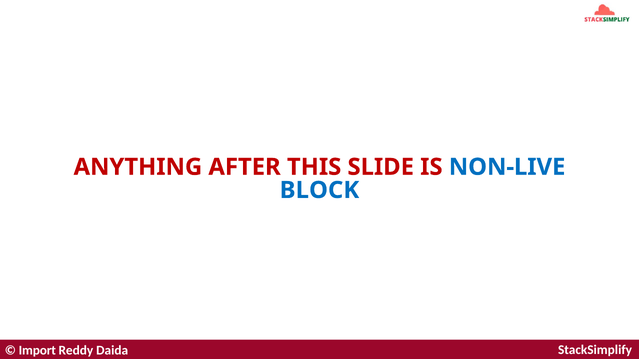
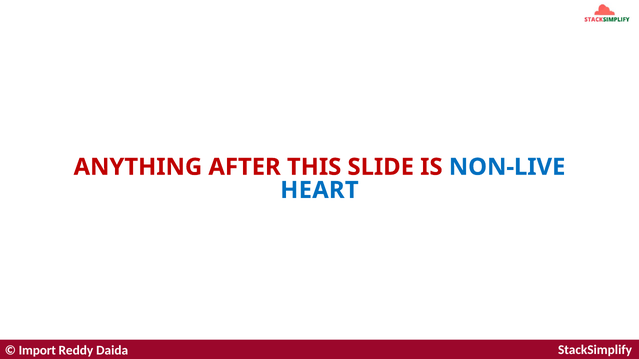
BLOCK: BLOCK -> HEART (319, 190)
